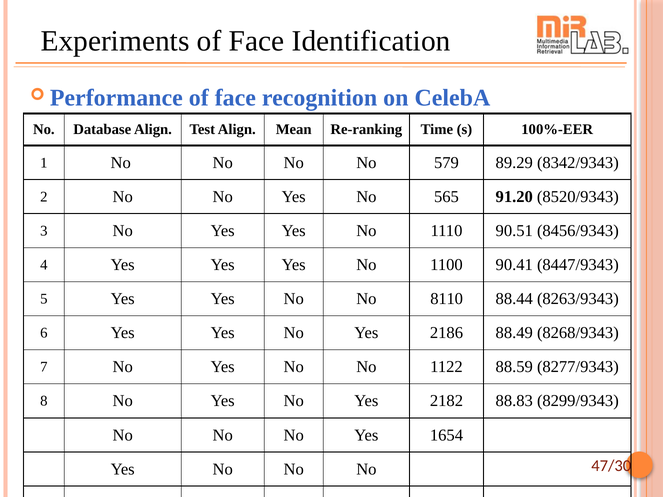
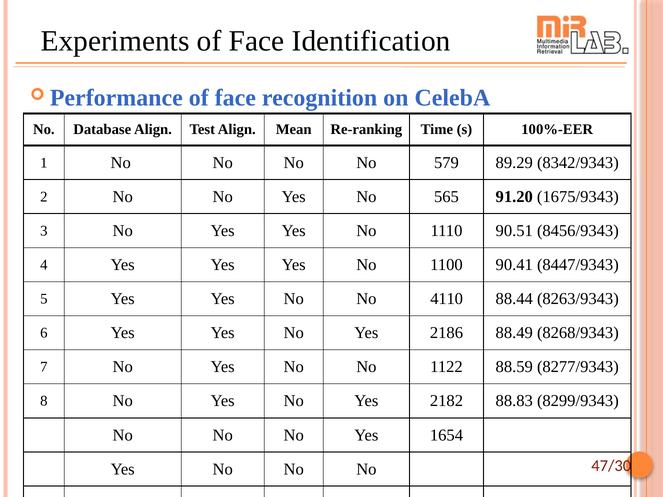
8520/9343: 8520/9343 -> 1675/9343 (578, 197)
8110: 8110 -> 4110 (447, 299)
